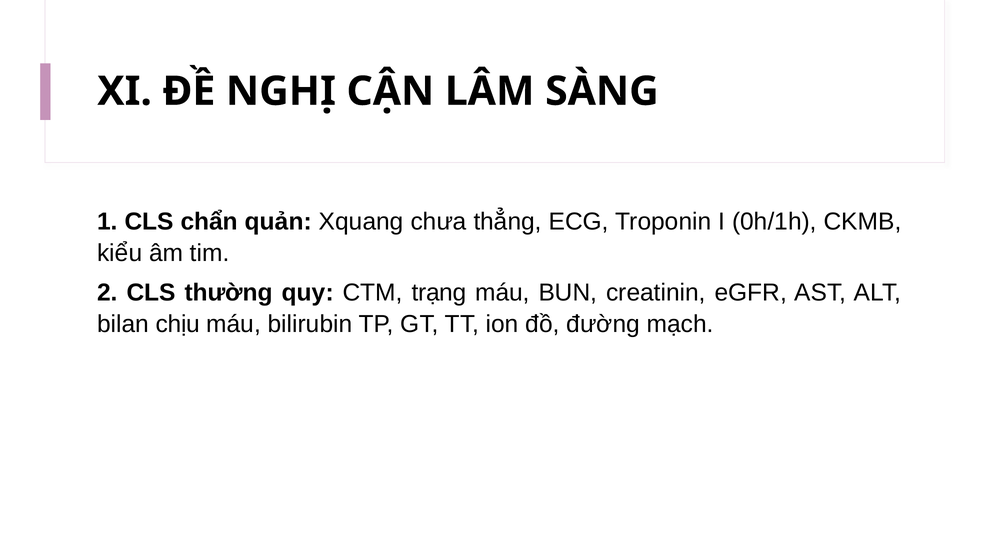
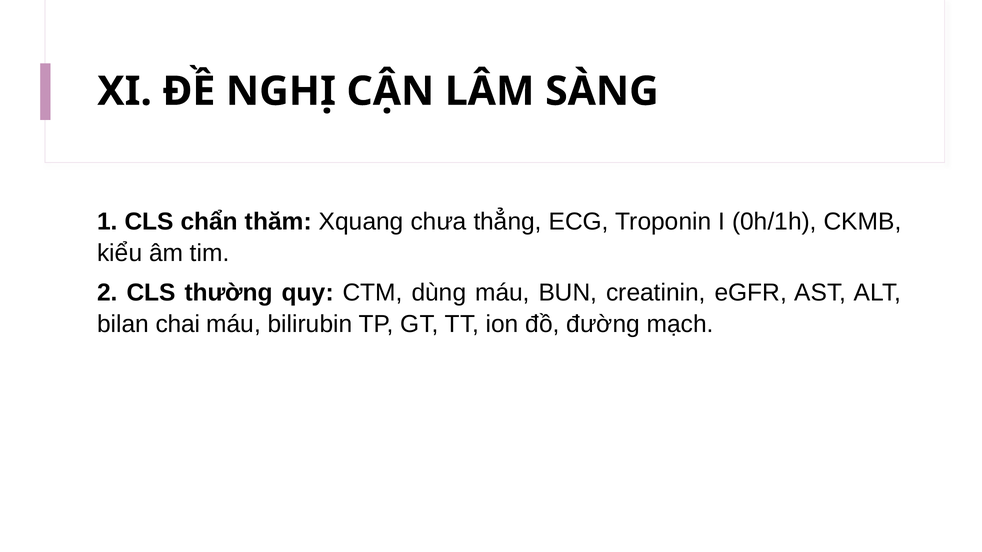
quản: quản -> thăm (278, 222)
trạng: trạng -> dùng (439, 293)
chịu: chịu -> chai (178, 325)
